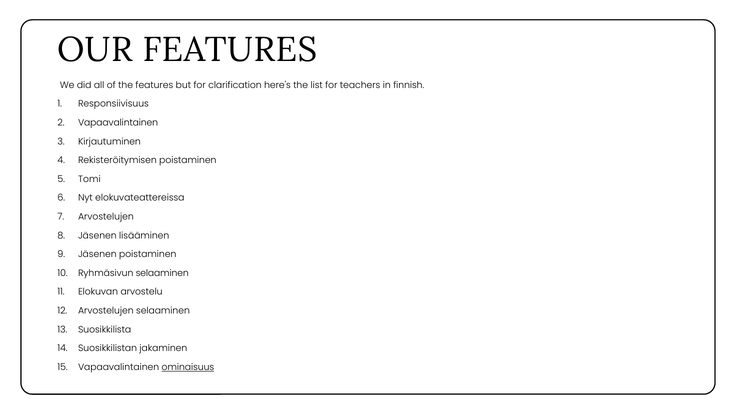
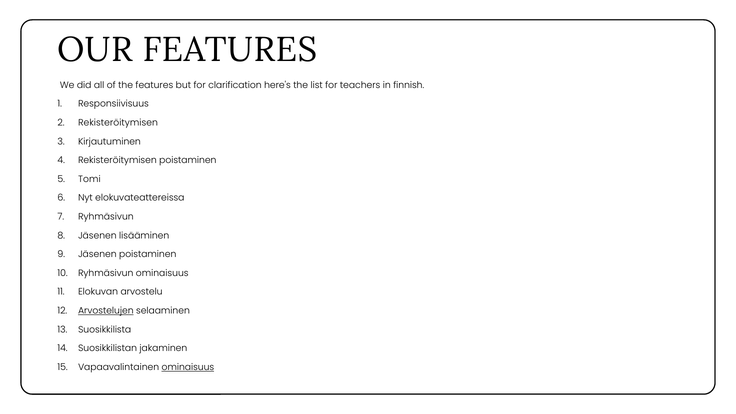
Vapaavalintainen: Vapaavalintainen -> Rekisteröitymisen (118, 123)
Arvostelujen: Arvostelujen -> Ryhmäsivun (106, 217)
Ryhmäsivun selaaminen: selaaminen -> ominaisuus (162, 273)
Arvostelujen underline: none -> present (106, 311)
